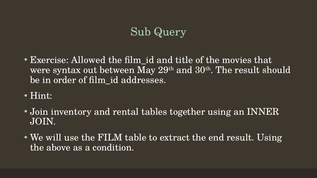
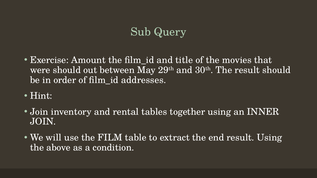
Allowed: Allowed -> Amount (88, 60)
were syntax: syntax -> should (67, 70)
